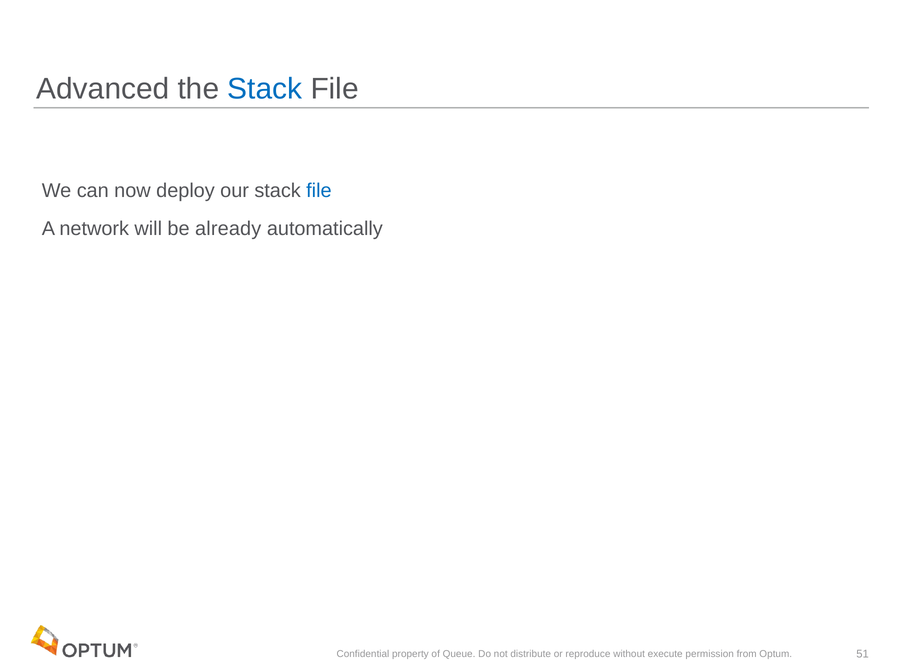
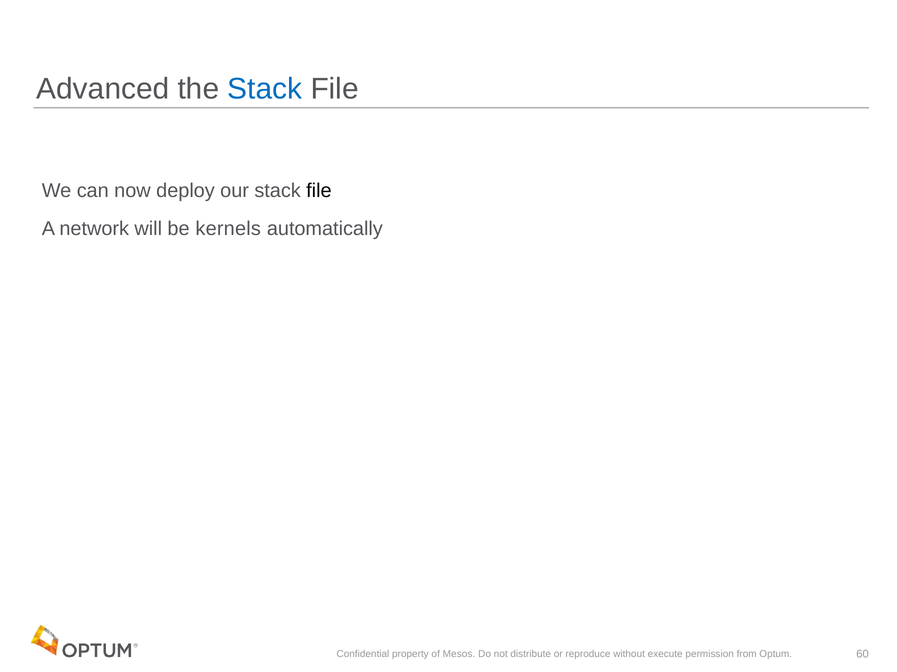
file colour: blue -> black (319, 191)
already: already -> kernels (228, 229)
Queue: Queue -> Mesos (459, 655)
51: 51 -> 60 (863, 655)
